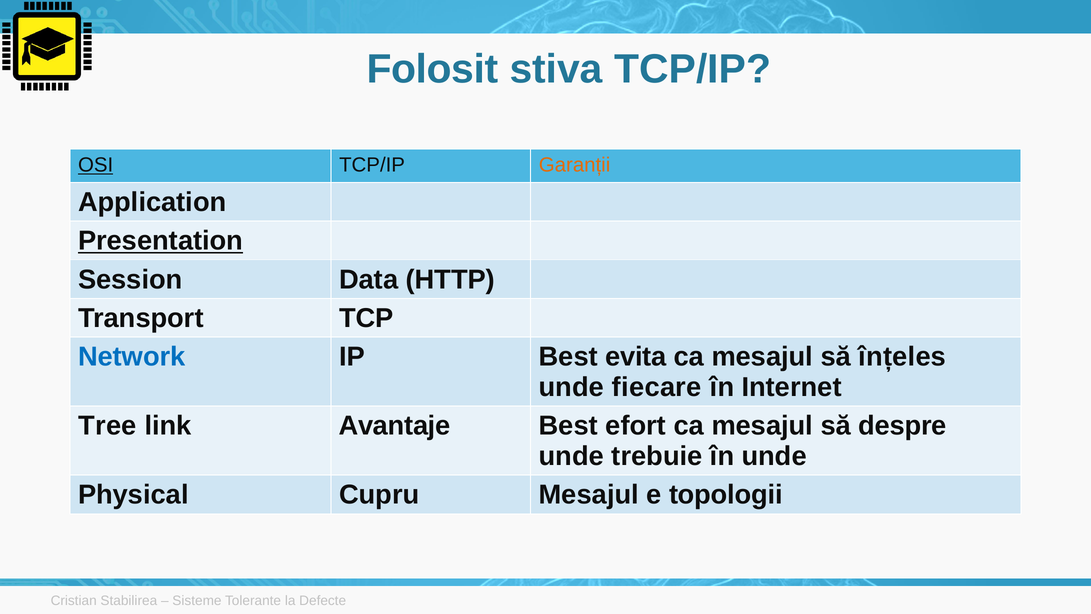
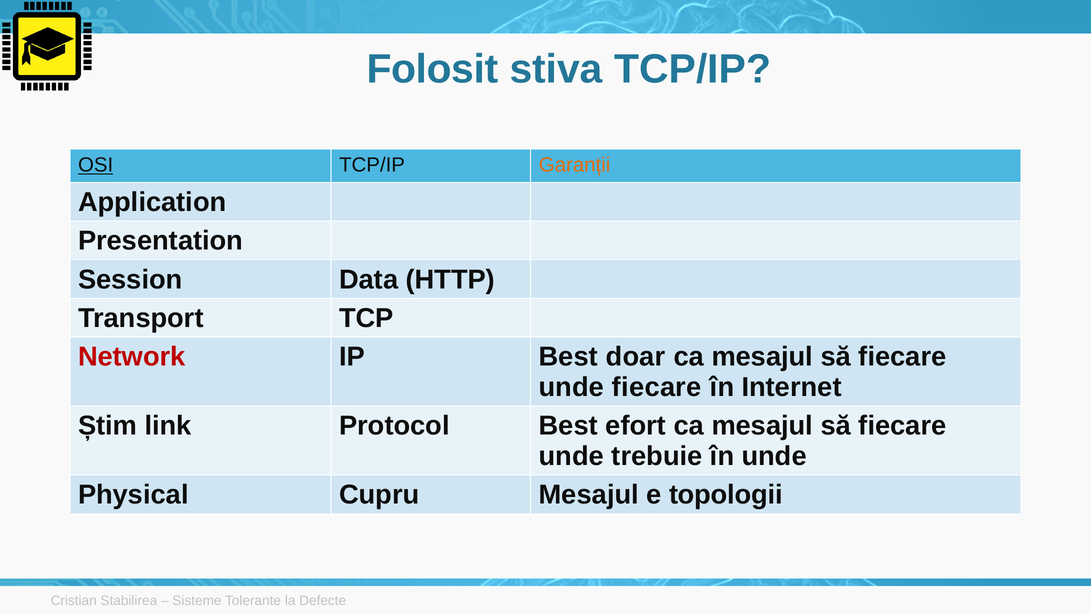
Presentation underline: present -> none (161, 241)
Network colour: blue -> red (132, 357)
evita: evita -> doar (636, 357)
înțeles: înțeles -> fiecare (902, 357)
Tree: Tree -> Știm (108, 426)
Avantaje: Avantaje -> Protocol (394, 426)
despre: despre -> fiecare (902, 426)
